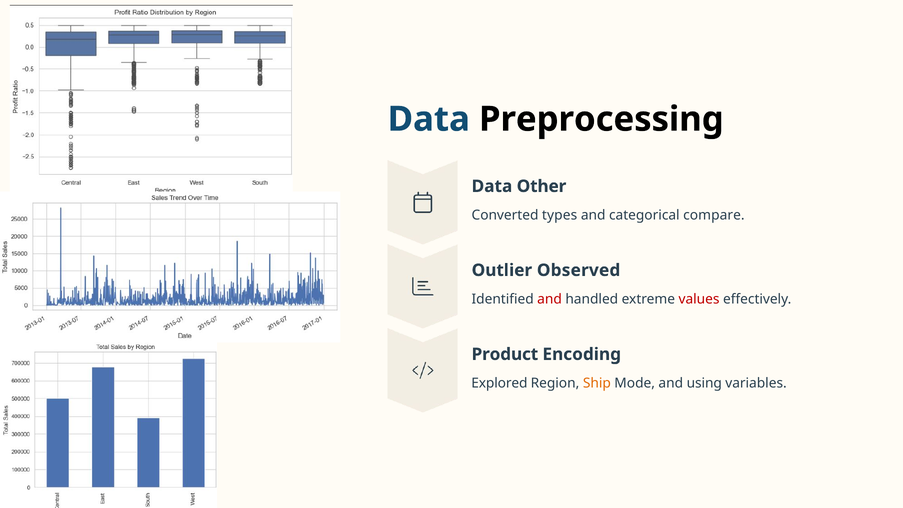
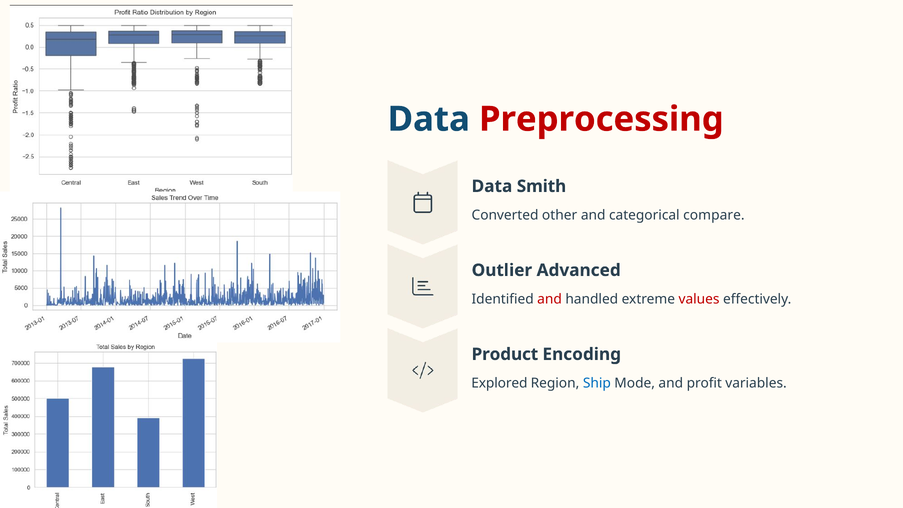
Preprocessing colour: black -> red (601, 119)
Other: Other -> Smith (541, 186)
types: types -> other (560, 215)
Observed: Observed -> Advanced (579, 270)
Ship colour: orange -> blue (597, 383)
using: using -> profit (704, 383)
